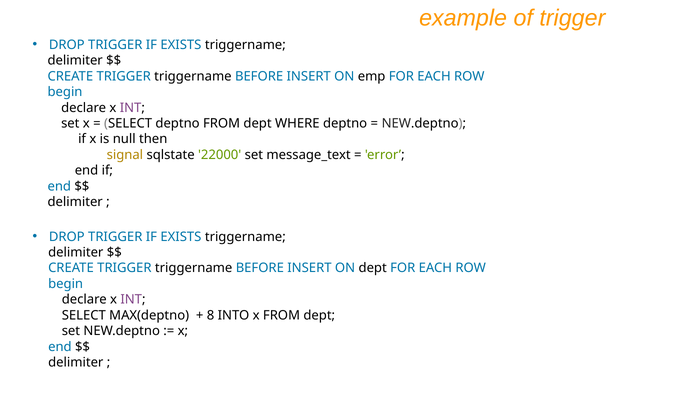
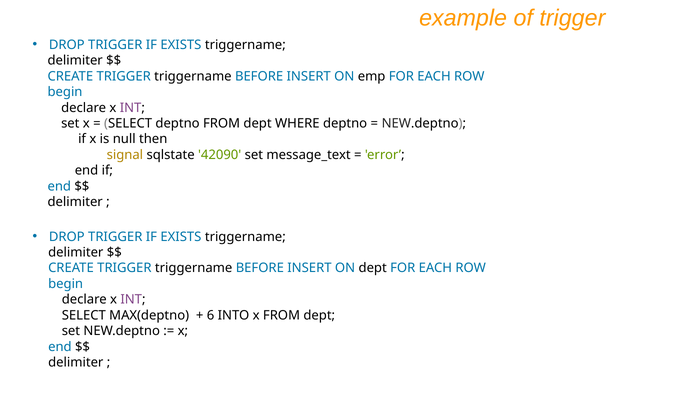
22000: 22000 -> 42090 (220, 155)
8: 8 -> 6 (211, 315)
